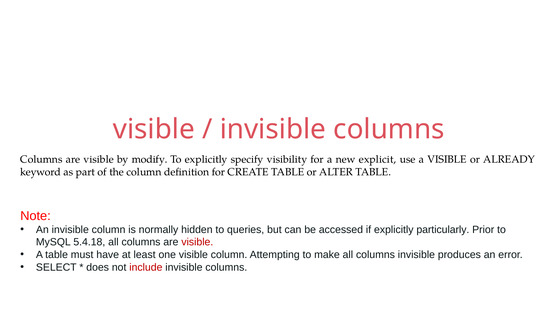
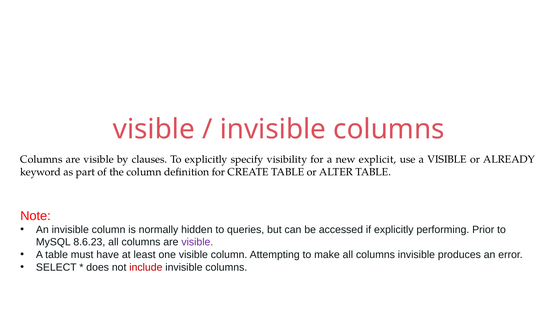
modify: modify -> clauses (149, 159)
particularly: particularly -> performing (443, 230)
5.4.18: 5.4.18 -> 8.6.23 (89, 242)
visible colour: red -> purple (197, 242)
